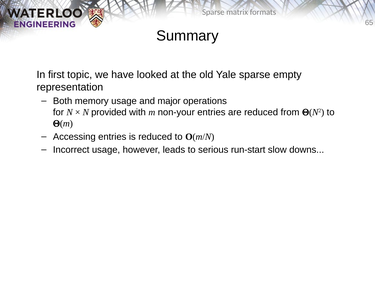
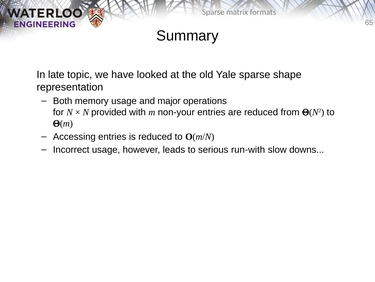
first: first -> late (56, 74)
empty: empty -> shape (287, 74)
run-start: run-start -> run-with (248, 149)
